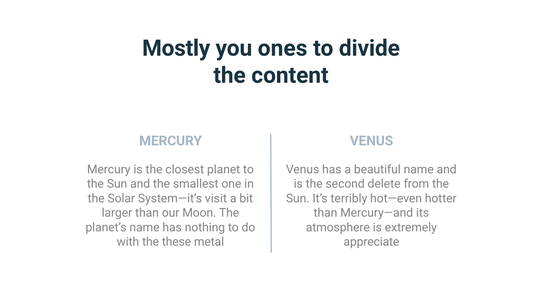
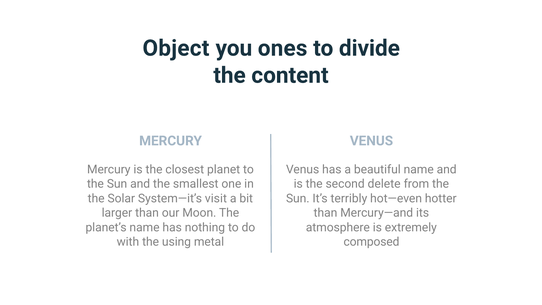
Mostly: Mostly -> Object (176, 48)
these: these -> using (176, 242)
appreciate: appreciate -> composed (371, 242)
